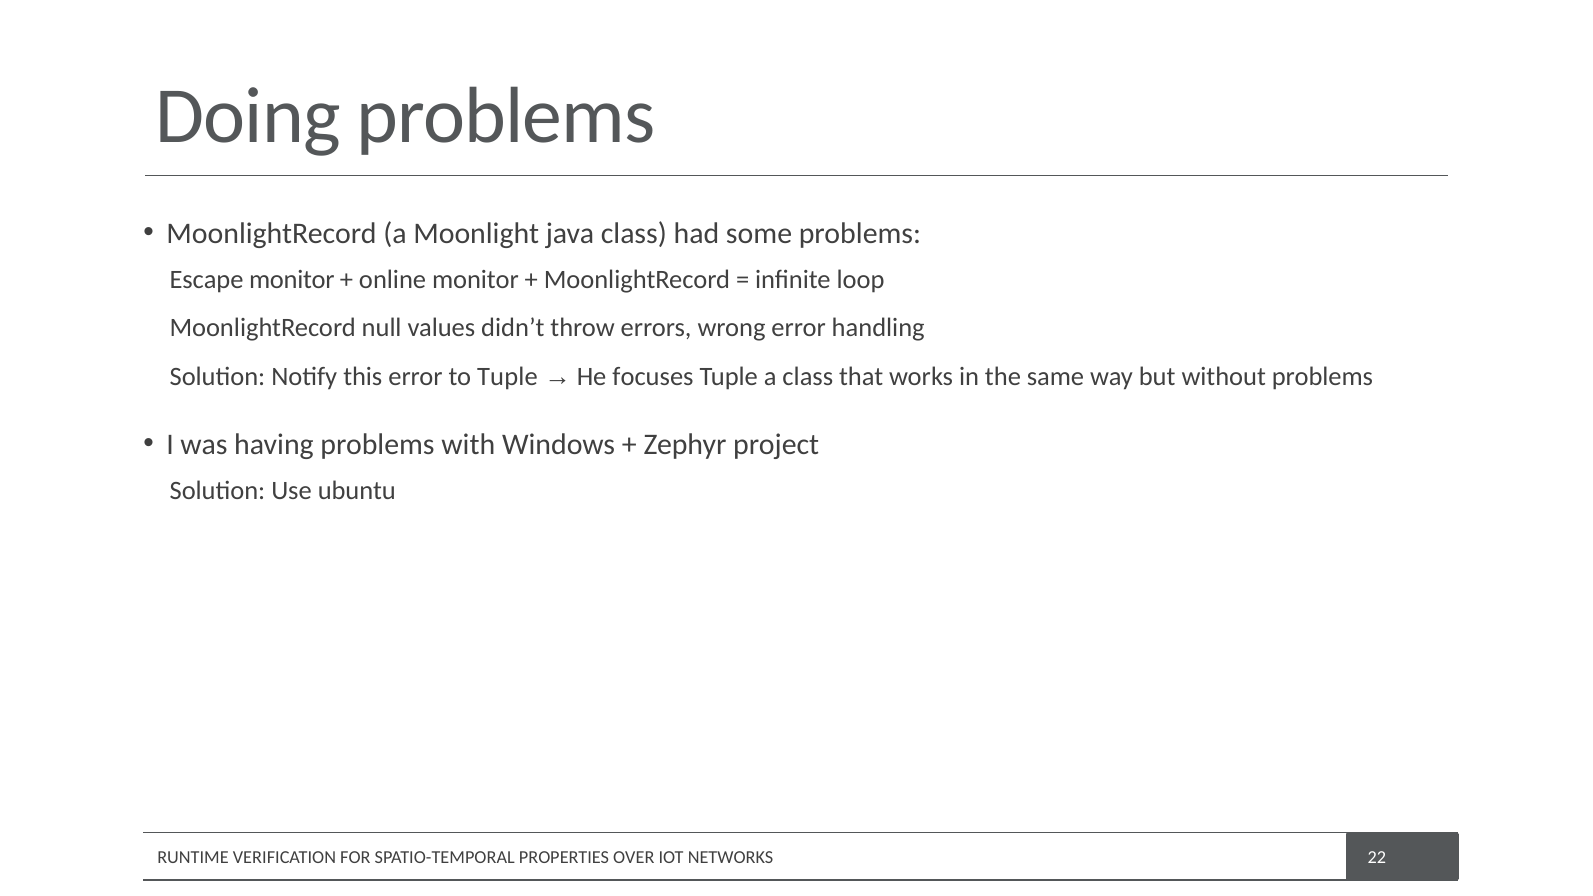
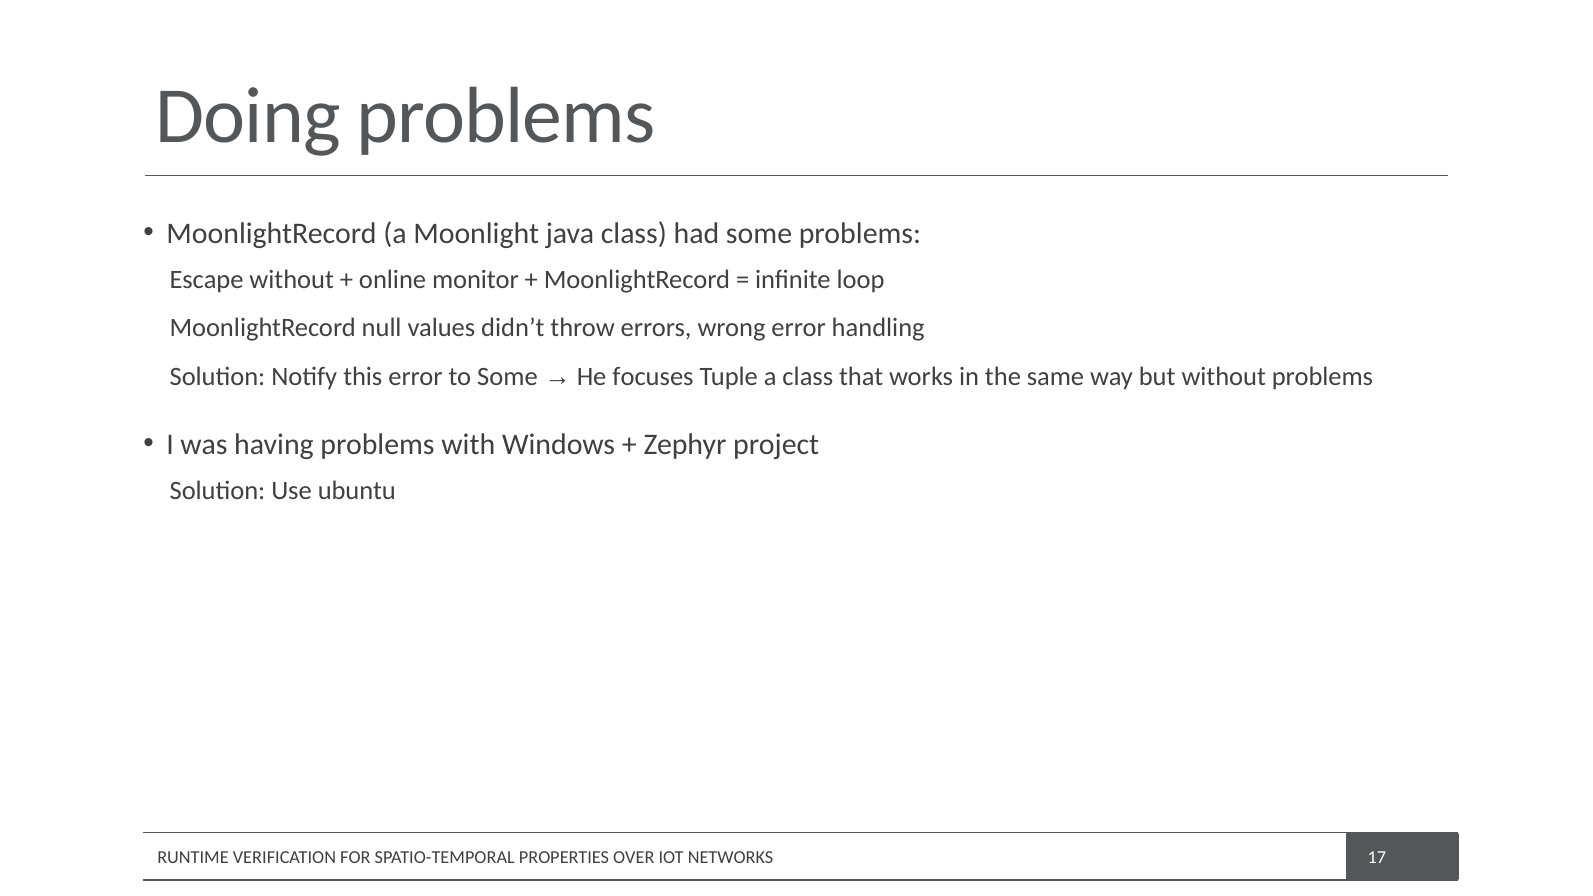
Escape monitor: monitor -> without (292, 280)
to Tuple: Tuple -> Some (507, 376)
22: 22 -> 17 (1377, 857)
